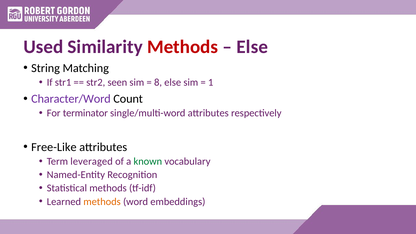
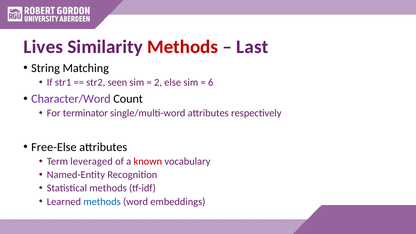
Used: Used -> Lives (43, 47)
Else: Else -> Last (252, 47)
8: 8 -> 2 (158, 82)
1: 1 -> 6 (211, 82)
Free-Like: Free-Like -> Free-Else (54, 147)
known colour: green -> red (148, 161)
methods colour: orange -> blue (102, 202)
